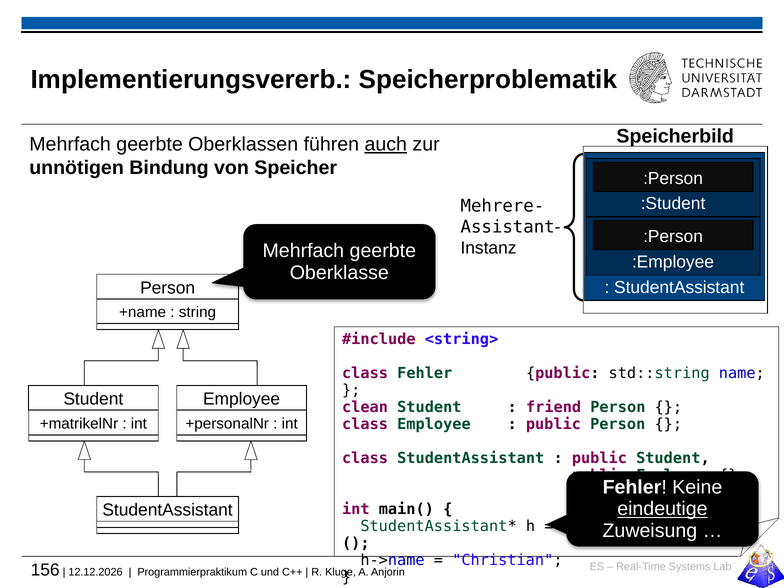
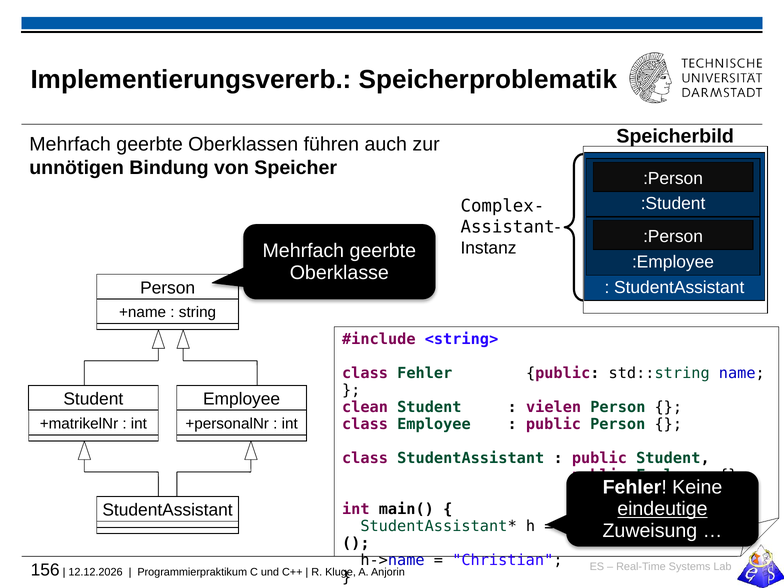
auch underline: present -> none (386, 144)
Mehrere-: Mehrere- -> Complex- (502, 206)
friend: friend -> vielen (554, 407)
